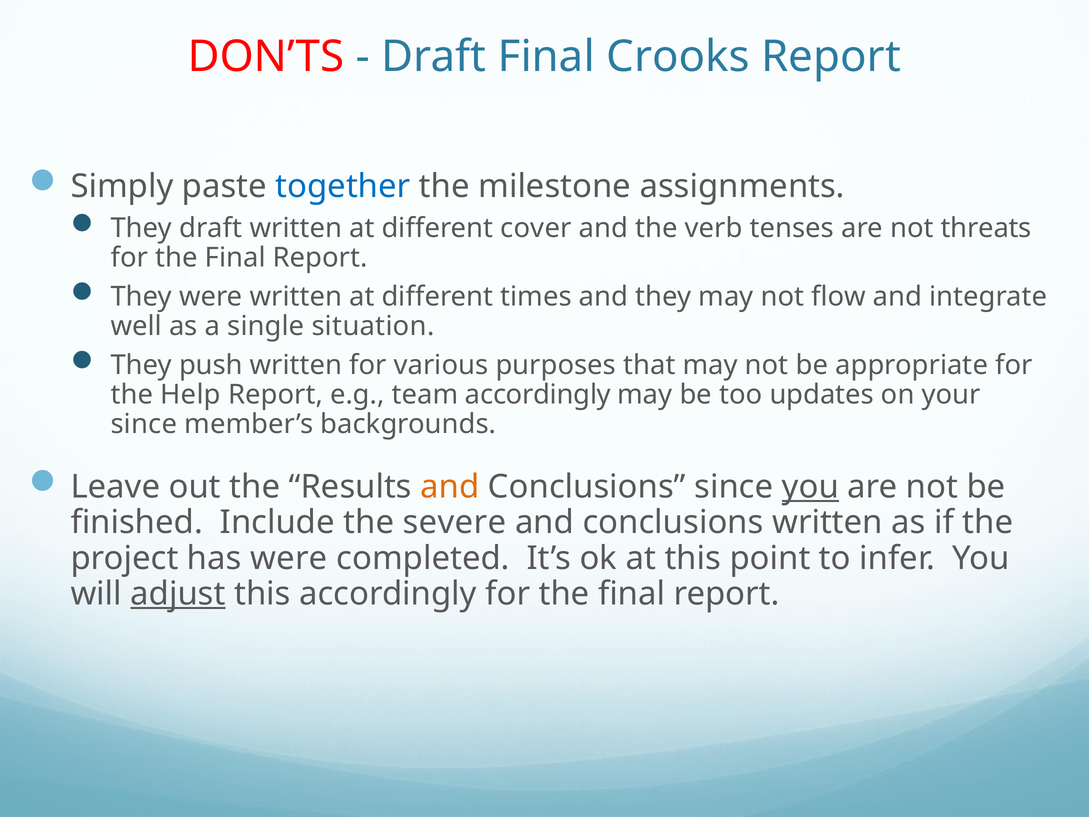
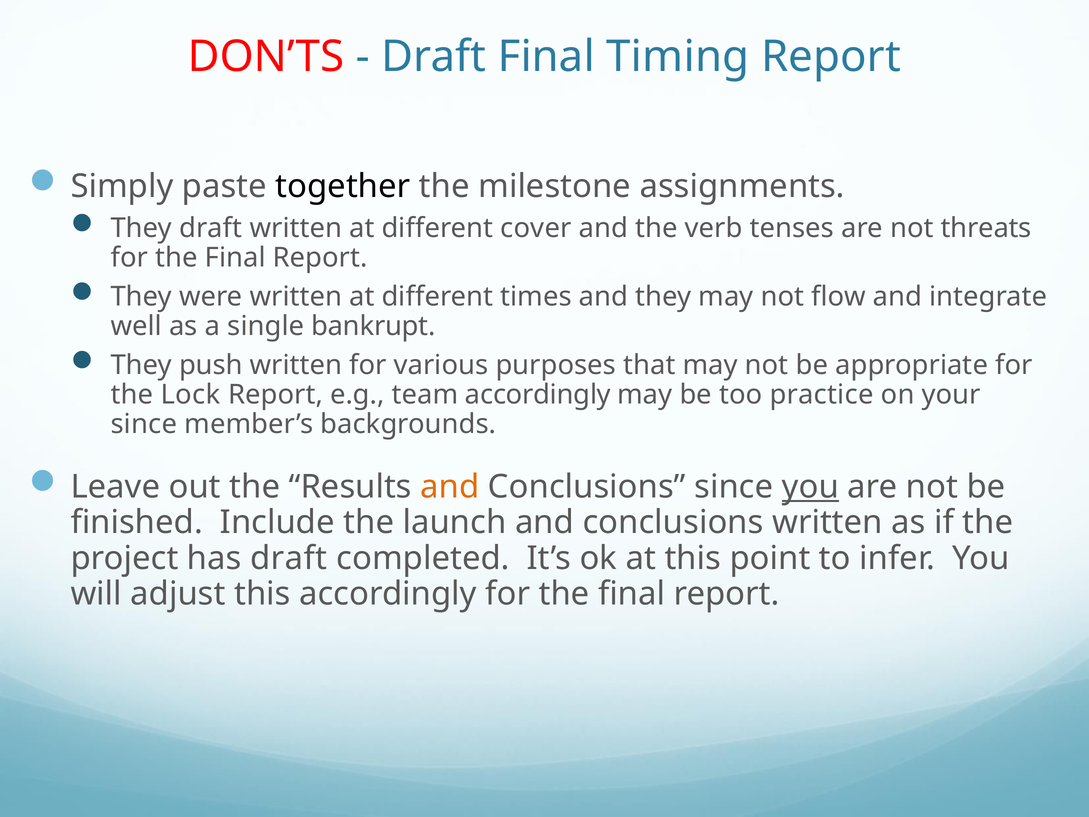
Crooks: Crooks -> Timing (678, 57)
together colour: blue -> black (343, 186)
situation: situation -> bankrupt (373, 326)
Help: Help -> Lock (191, 394)
updates: updates -> practice (822, 394)
severe: severe -> launch (455, 522)
has were: were -> draft (289, 558)
adjust underline: present -> none (178, 593)
